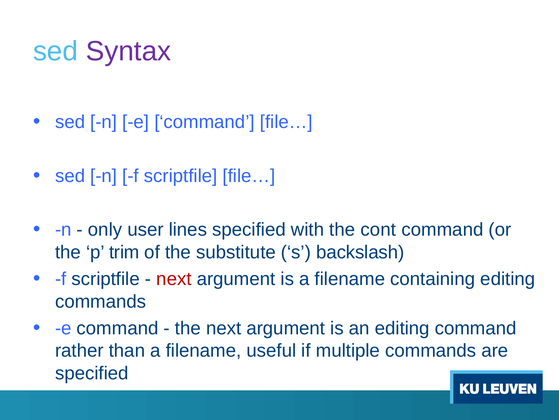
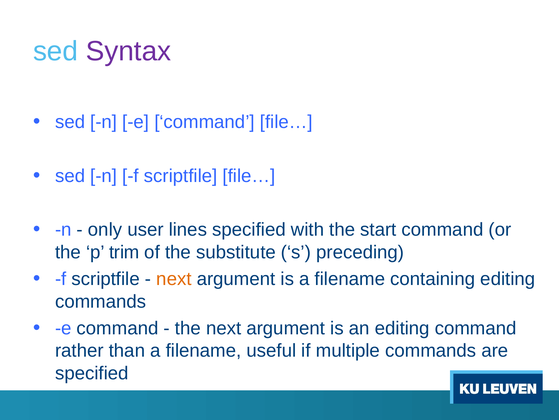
cont: cont -> start (378, 229)
backslash: backslash -> preceding (360, 252)
next colour: red -> orange (174, 279)
